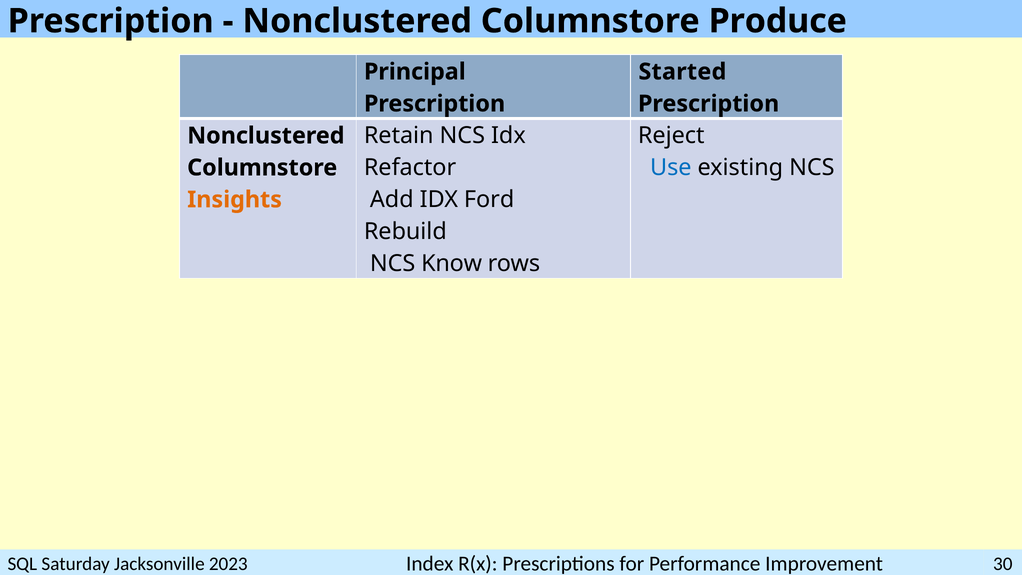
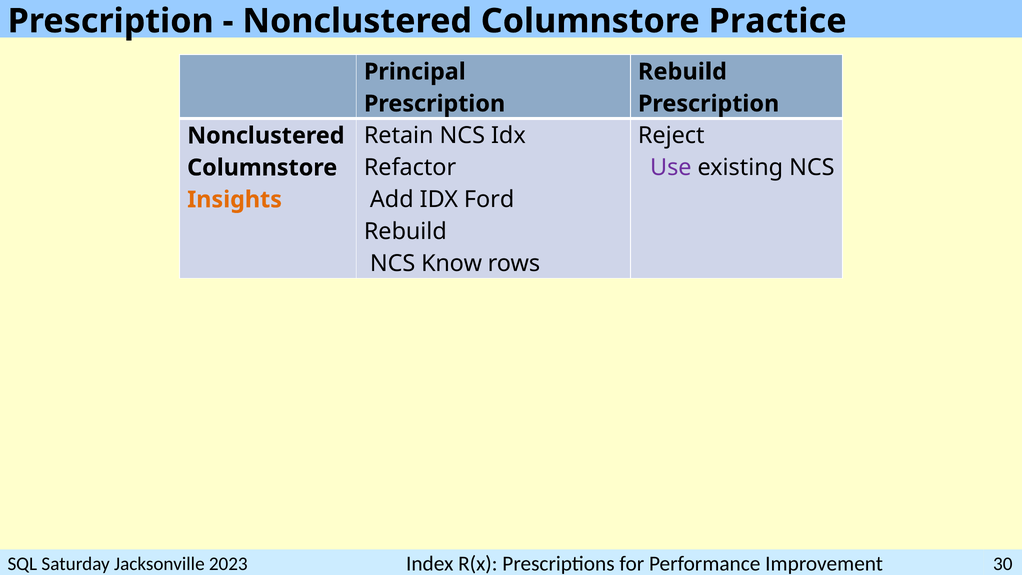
Produce: Produce -> Practice (778, 21)
Started: Started -> Rebuild (682, 72)
Use colour: blue -> purple (671, 168)
